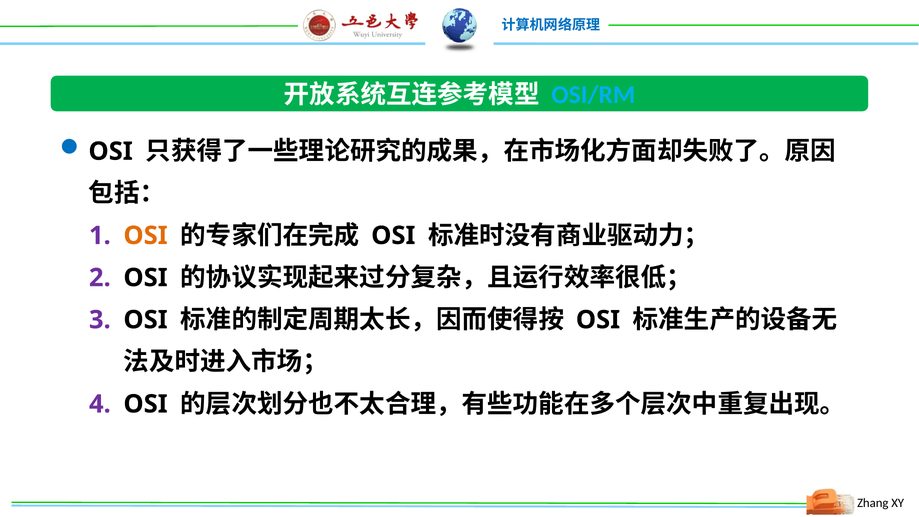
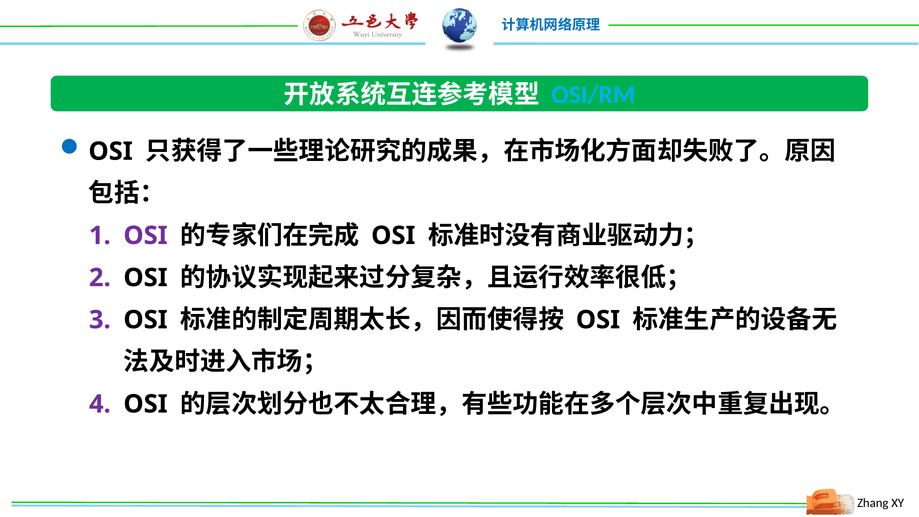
OSI colour: orange -> purple (146, 236)
